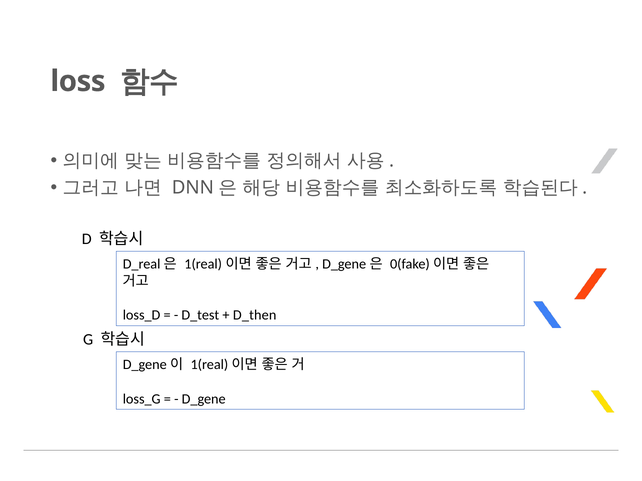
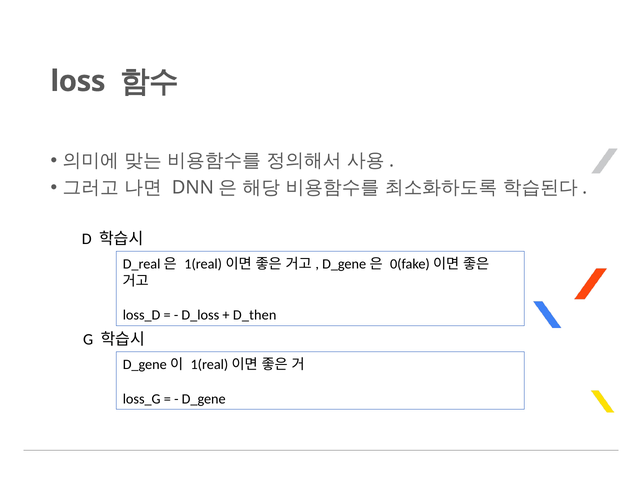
D_test: D_test -> D_loss (200, 315)
